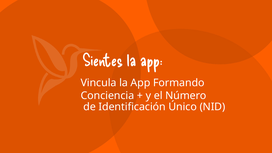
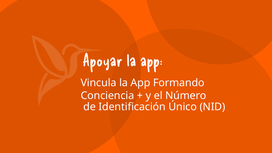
Sientes: Sientes -> Apoyar (103, 61)
